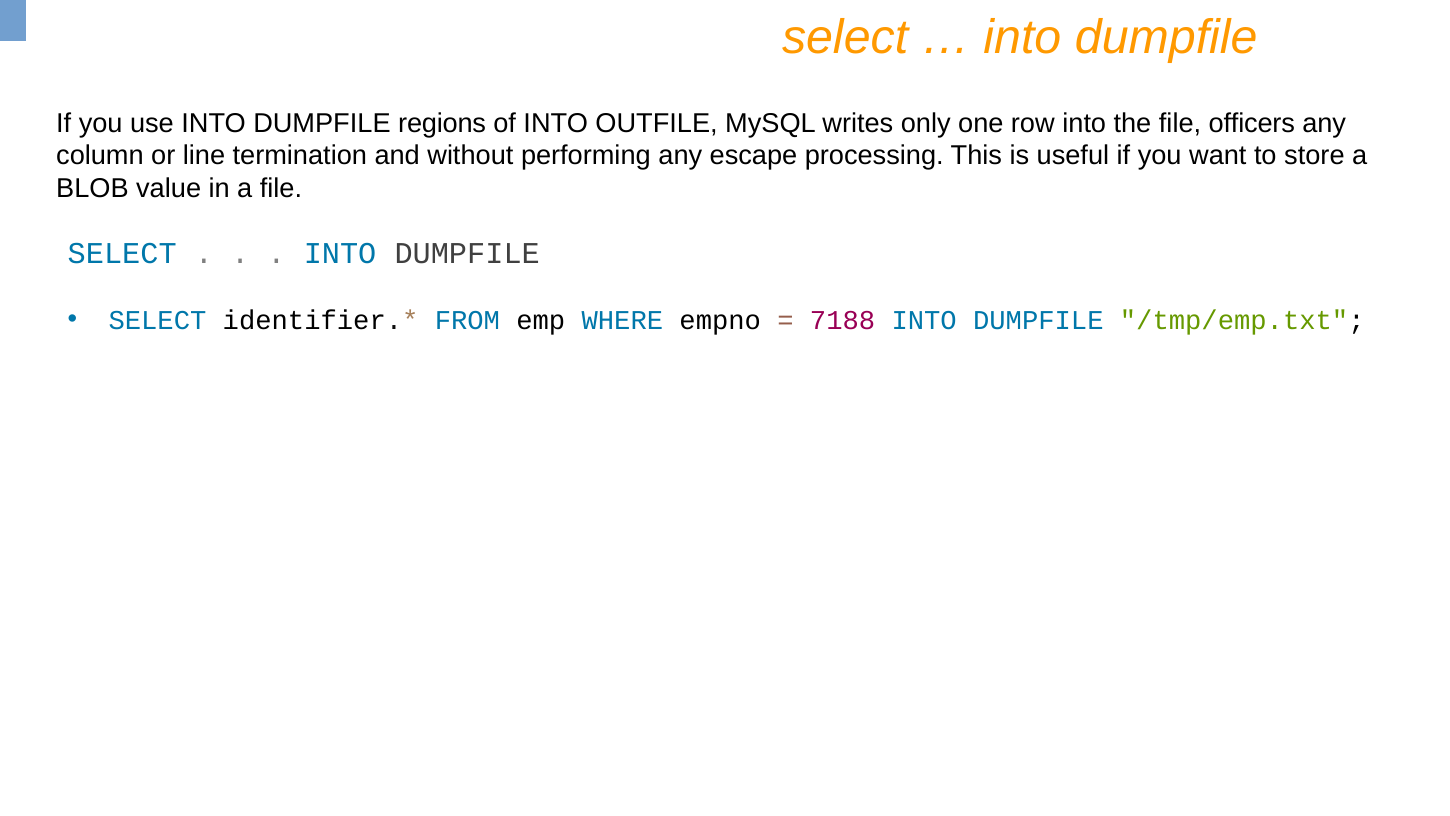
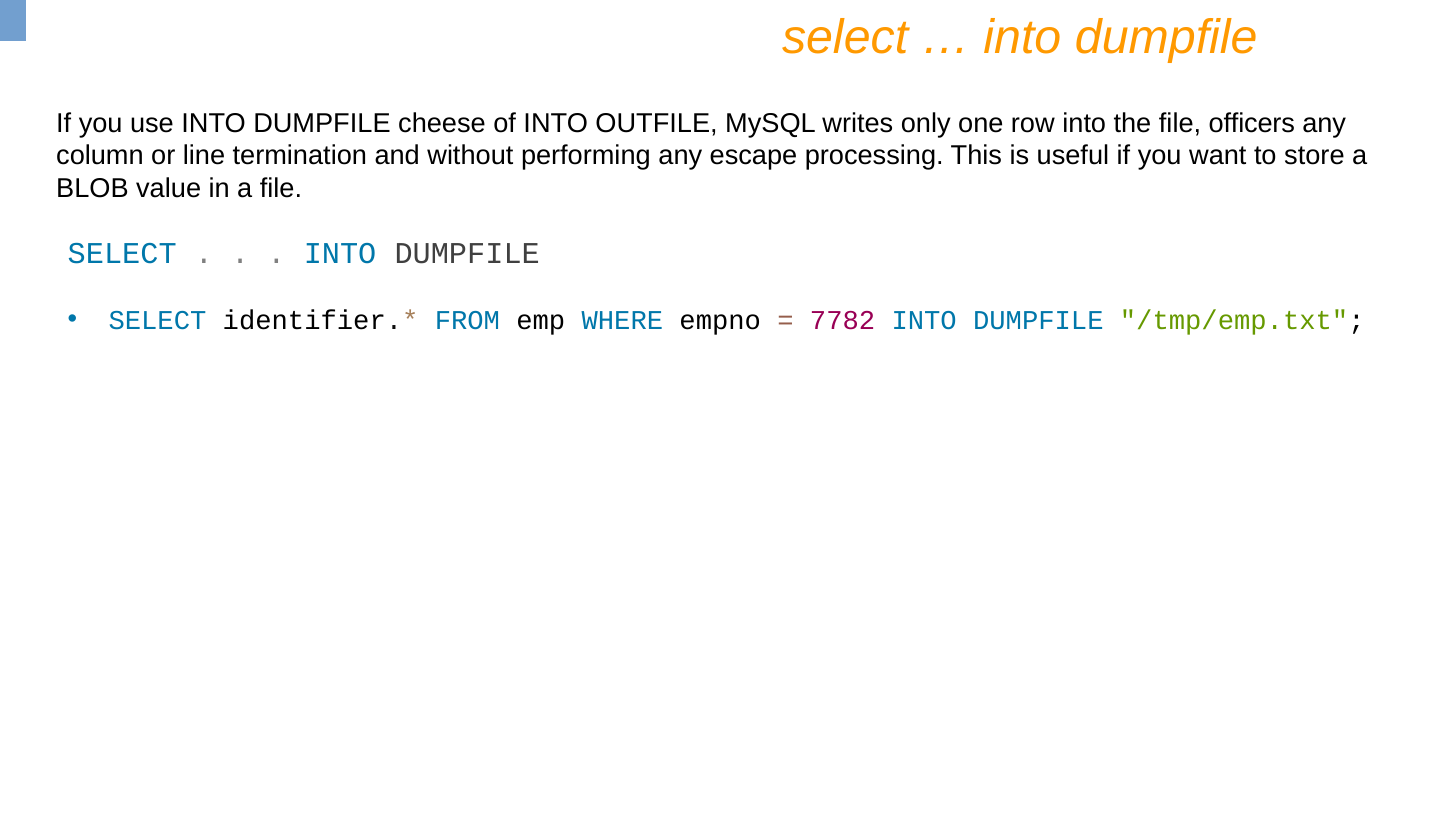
regions: regions -> cheese (442, 123)
7188: 7188 -> 7782 (843, 320)
